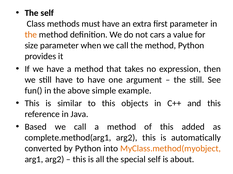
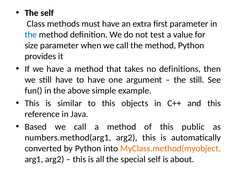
the colour: orange -> blue (31, 35)
cars: cars -> test (157, 35)
expression: expression -> definitions (180, 69)
added: added -> public (193, 127)
complete.method(arg1: complete.method(arg1 -> numbers.method(arg1 (68, 138)
